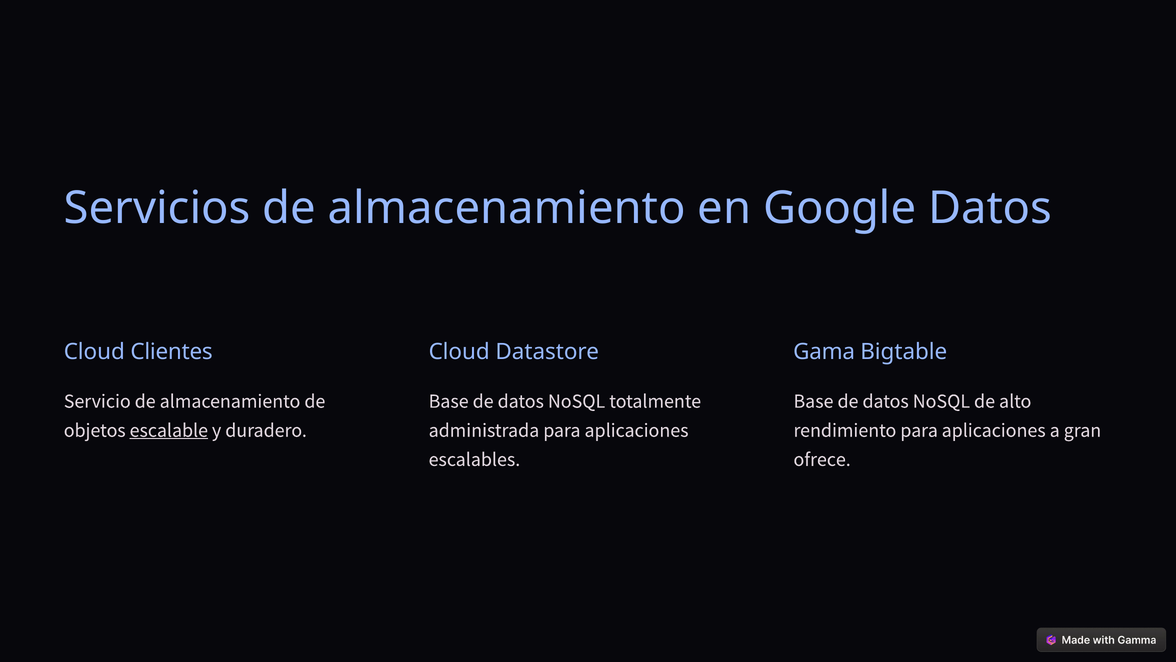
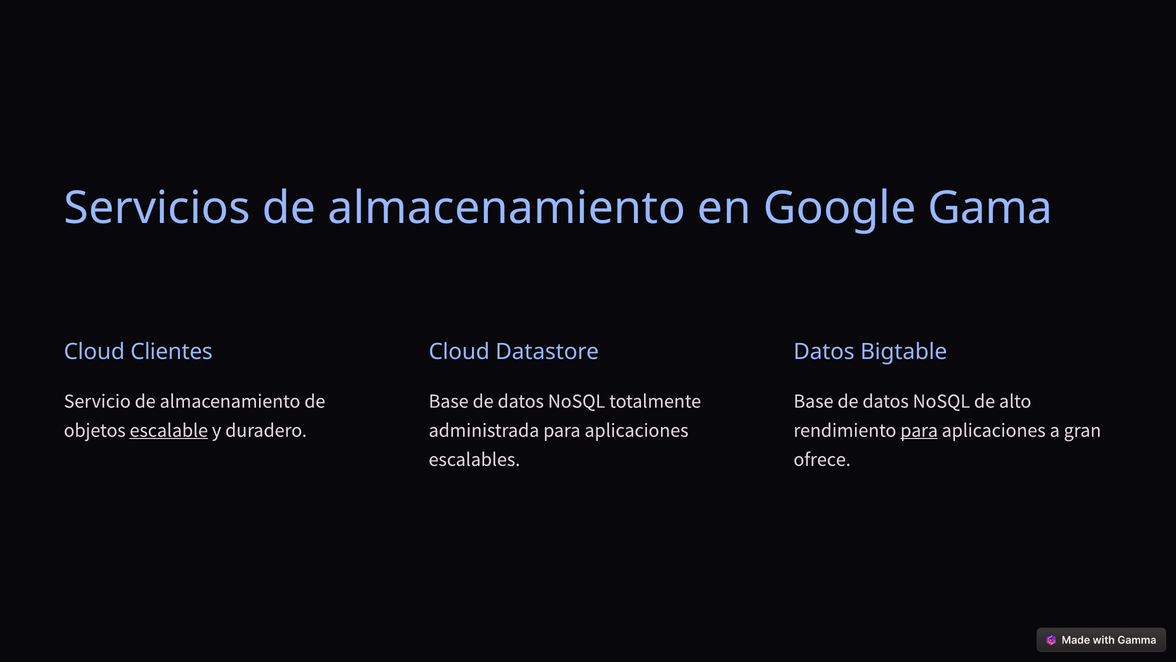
Google Datos: Datos -> Gama (990, 208)
Gama: Gama -> Datos (824, 351)
para underline: none -> present (919, 431)
